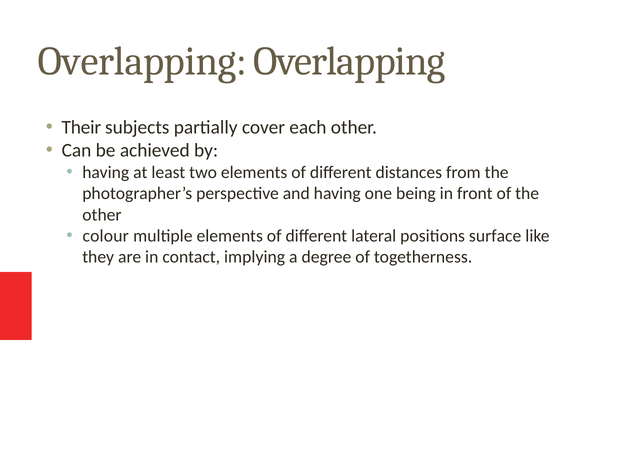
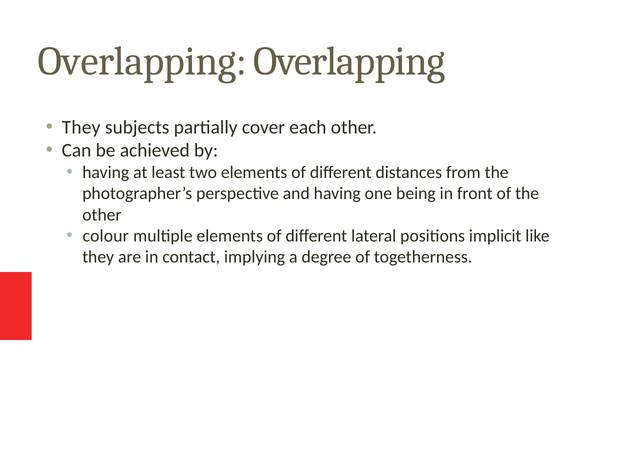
Their: Their -> They (81, 127)
surface: surface -> implicit (495, 236)
